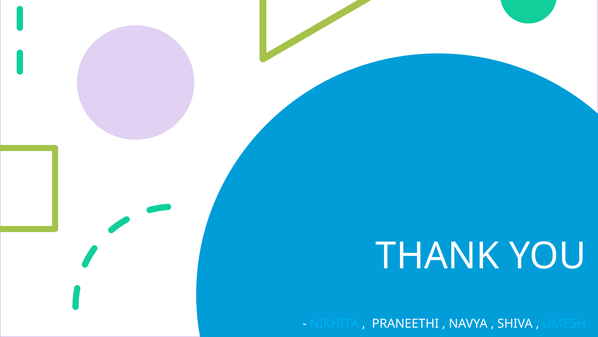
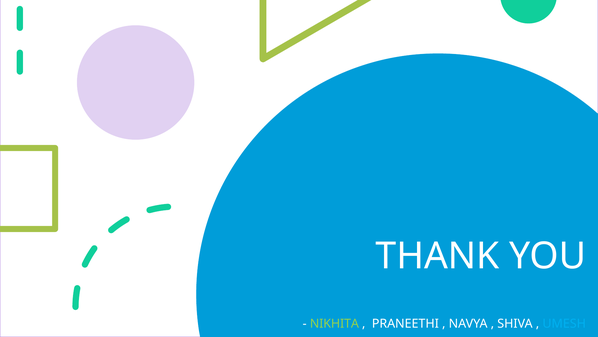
NIKHITA colour: light blue -> light green (334, 323)
